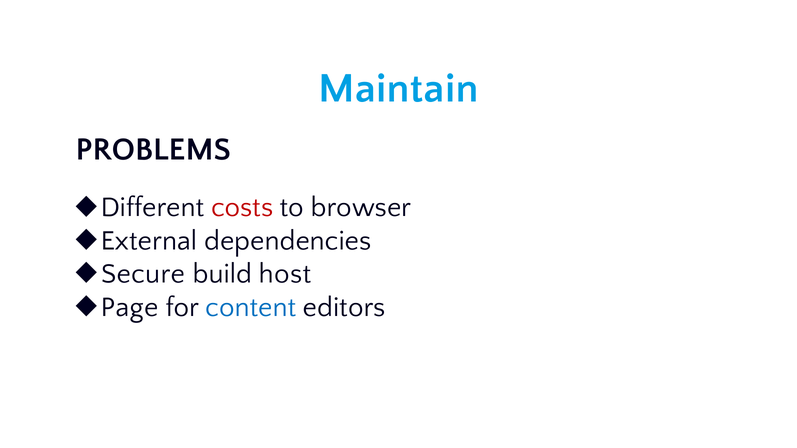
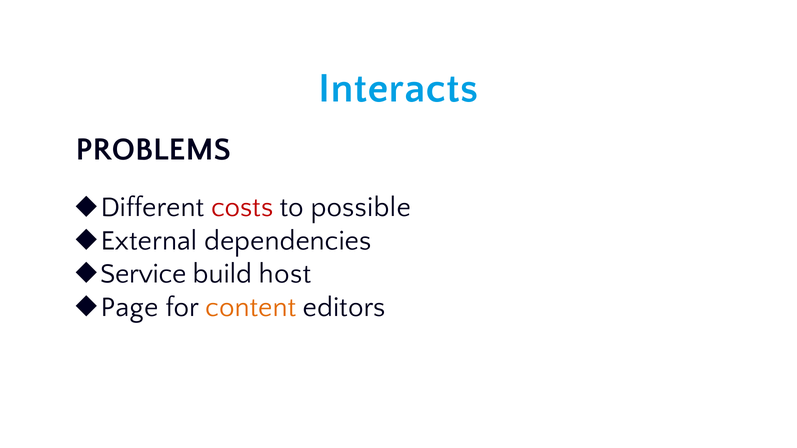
Maintain: Maintain -> Interacts (398, 88)
browser: browser -> possible (361, 208)
Secure: Secure -> Service (143, 274)
content colour: blue -> orange (251, 307)
